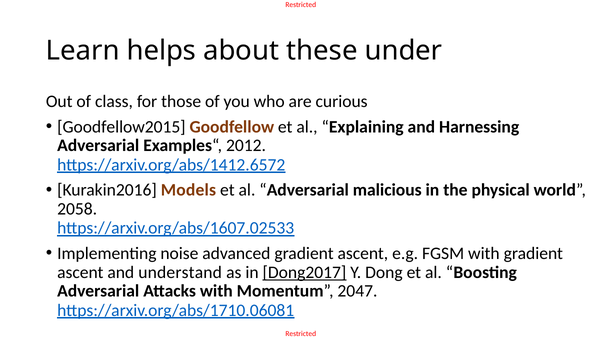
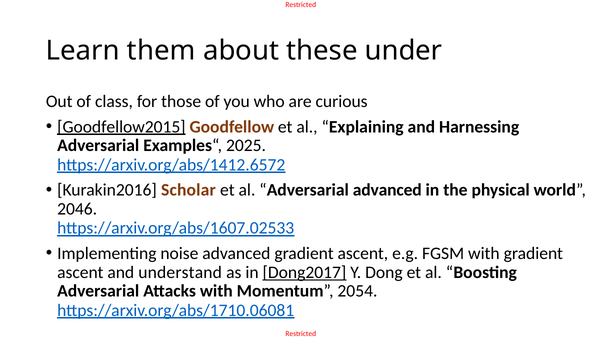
helps: helps -> them (161, 51)
Goodfellow2015 underline: none -> present (121, 127)
2012: 2012 -> 2025 (246, 146)
Models: Models -> Scholar (188, 190)
Adversarial malicious: malicious -> advanced (387, 190)
2058: 2058 -> 2046 (77, 209)
2047: 2047 -> 2054 (357, 292)
